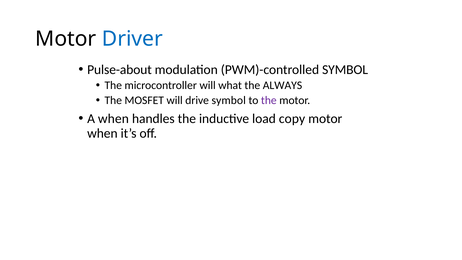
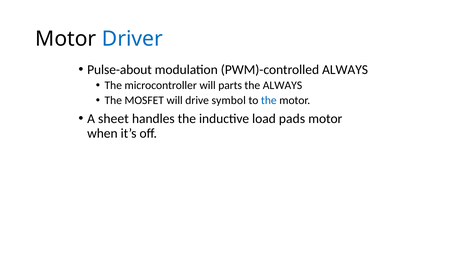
PWM)-controlled SYMBOL: SYMBOL -> ALWAYS (345, 70)
what: what -> parts (230, 85)
the colour: purple -> blue (269, 100)
A when: when -> sheet (113, 119)
copy: copy -> pads (292, 119)
